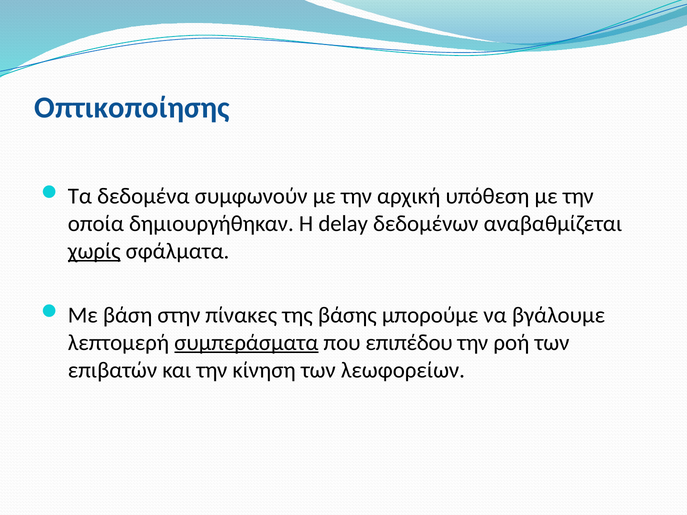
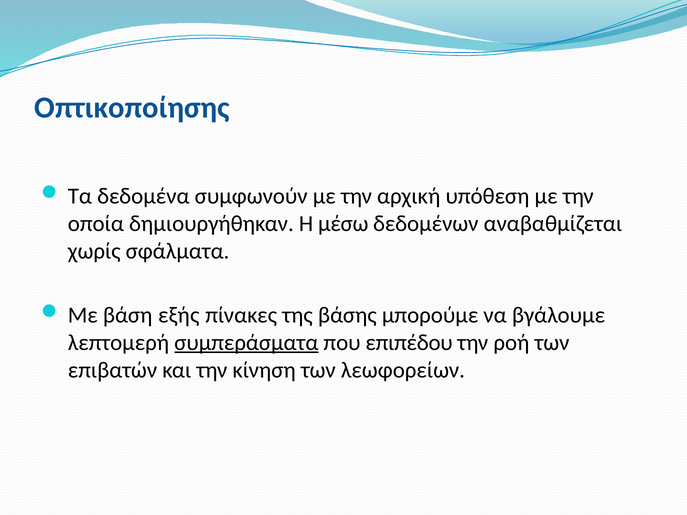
delay: delay -> μέσω (343, 224)
χωρίς underline: present -> none (94, 251)
στην: στην -> εξής (179, 315)
